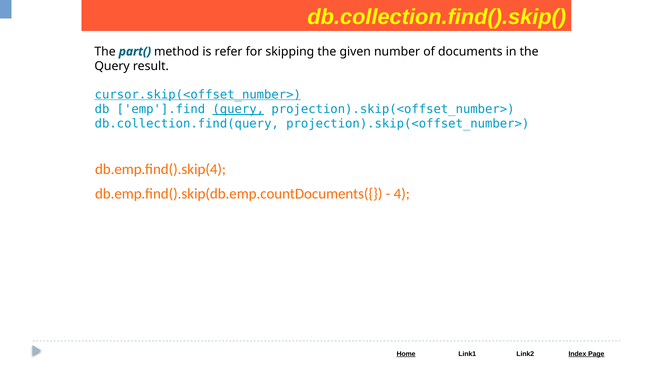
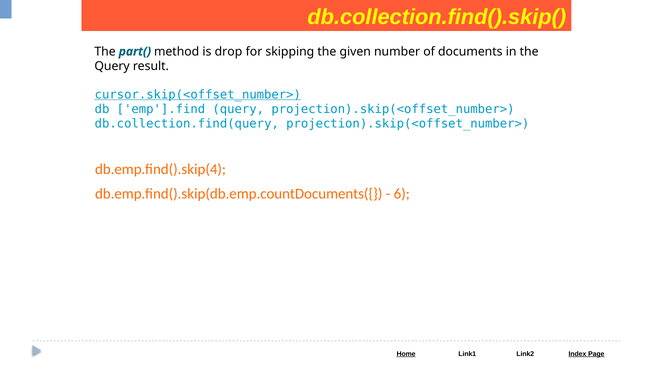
refer: refer -> drop (229, 51)
query underline: present -> none (238, 109)
4: 4 -> 6 (402, 193)
